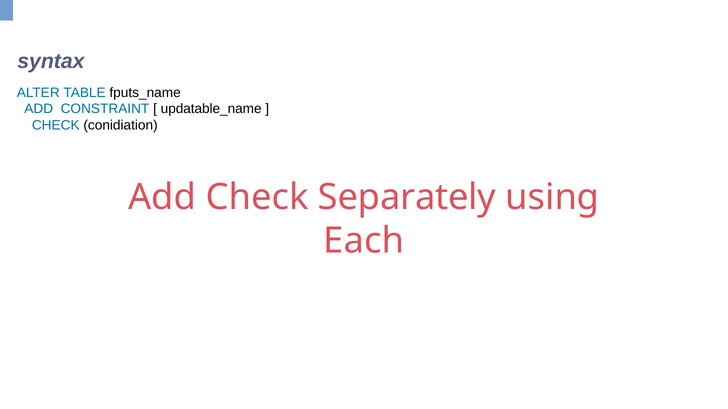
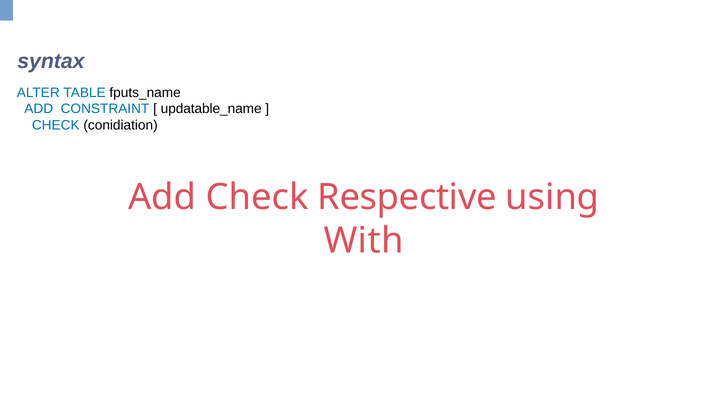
Separately: Separately -> Respective (407, 197)
Each: Each -> With (364, 241)
